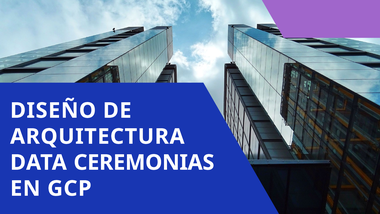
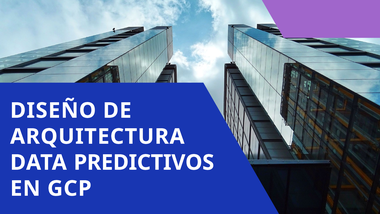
CEREMONIAS: CEREMONIAS -> PREDICTIVOS (144, 162)
